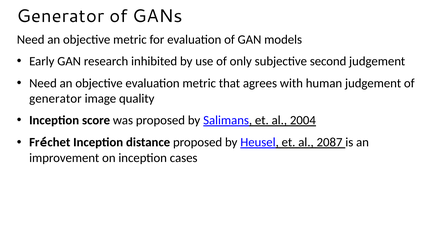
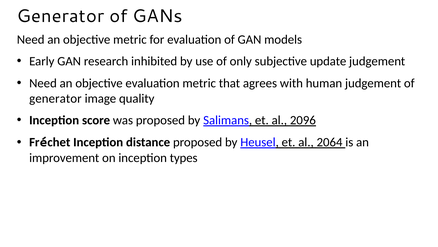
second: second -> update (328, 61)
2004: 2004 -> 2096 (303, 120)
2087: 2087 -> 2064 (330, 142)
cases: cases -> types (184, 158)
